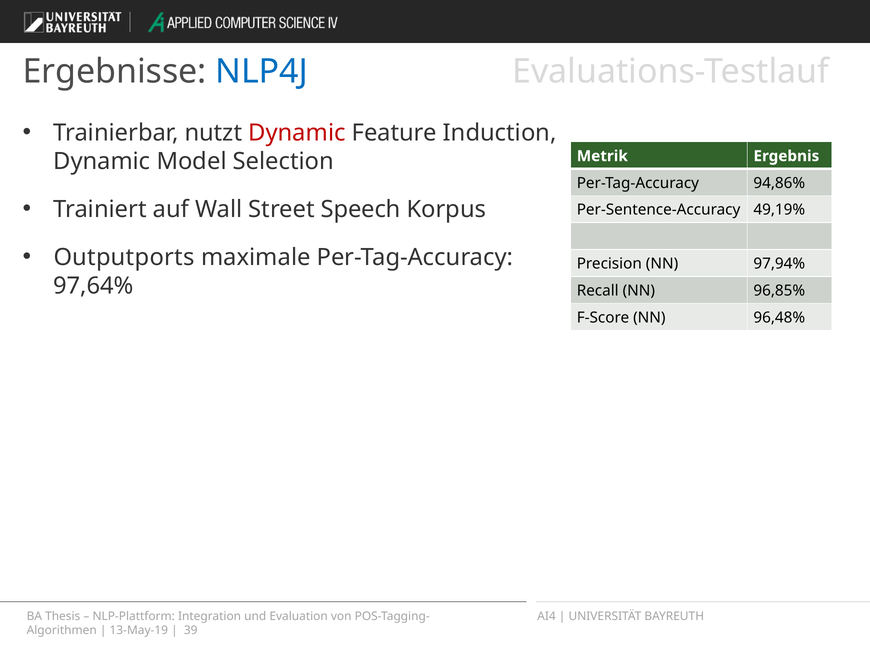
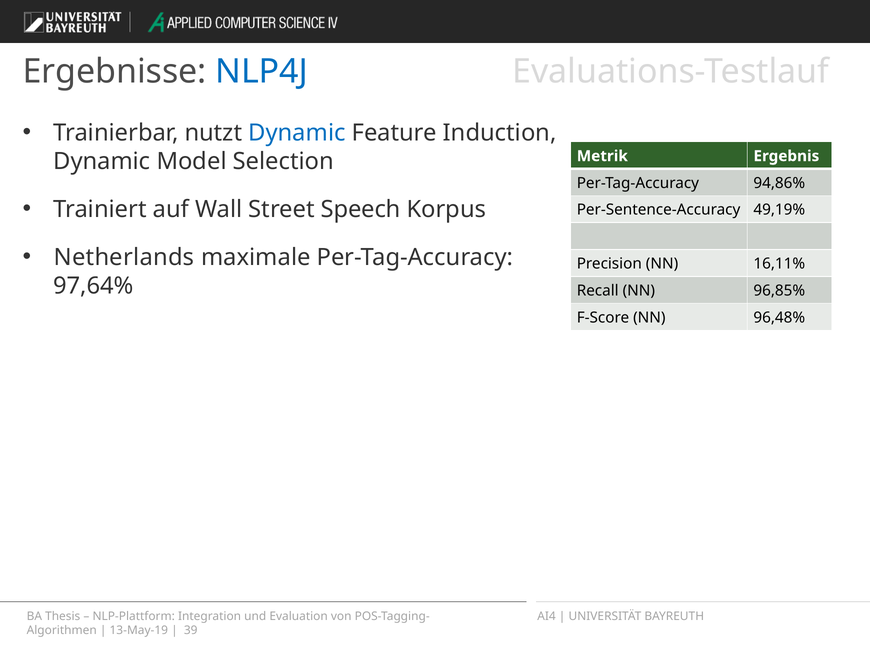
Dynamic colour: red -> blue (297, 133)
Outputports: Outputports -> Netherlands (124, 258)
97,94%: 97,94% -> 16,11% (779, 264)
